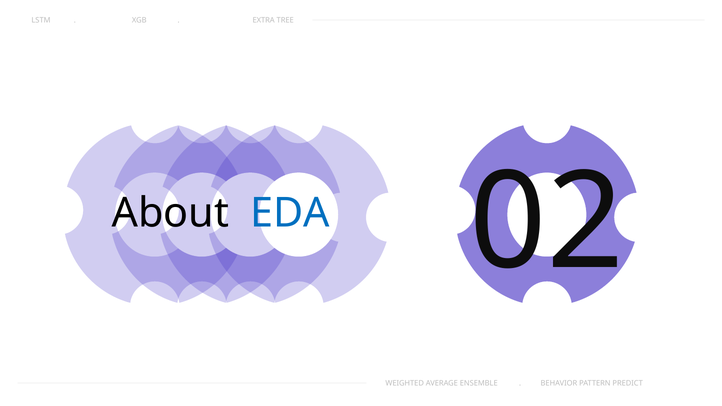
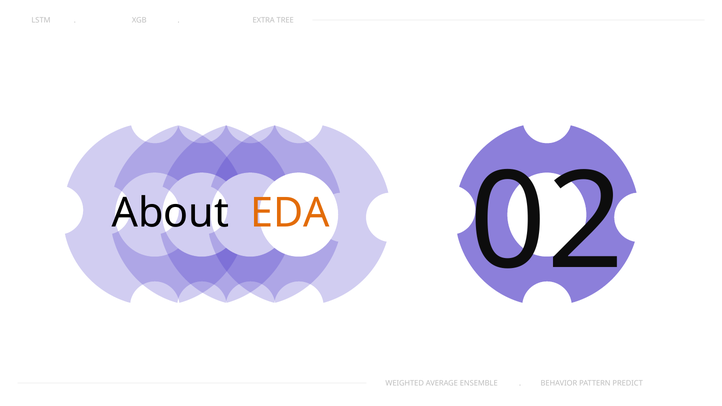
EDA colour: blue -> orange (290, 213)
